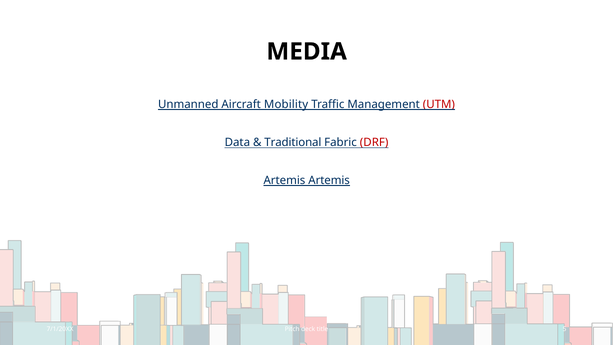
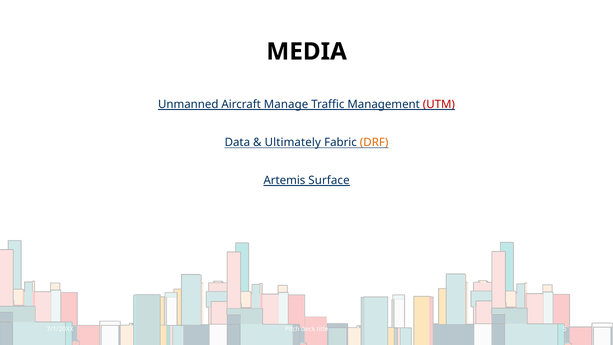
Mobility: Mobility -> Manage (286, 104)
Traditional: Traditional -> Ultimately (293, 142)
DRF colour: red -> orange (374, 142)
Artemis Artemis: Artemis -> Surface (329, 180)
